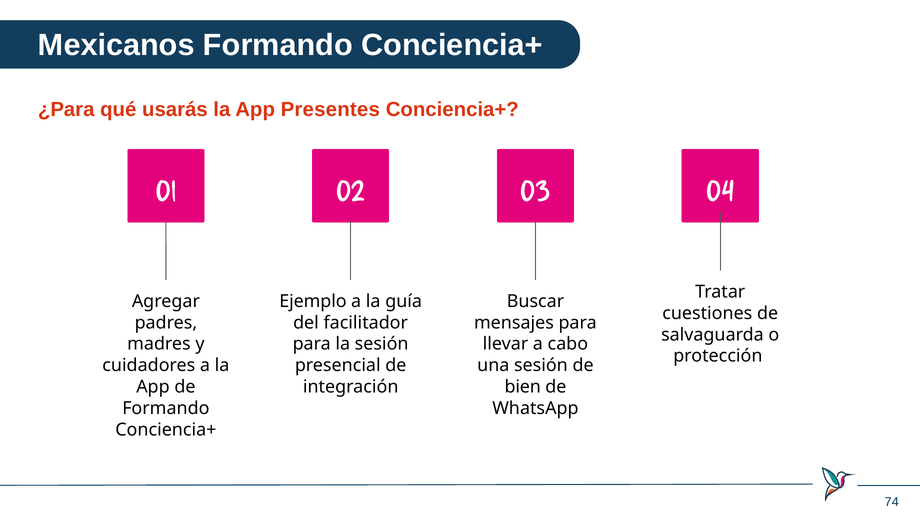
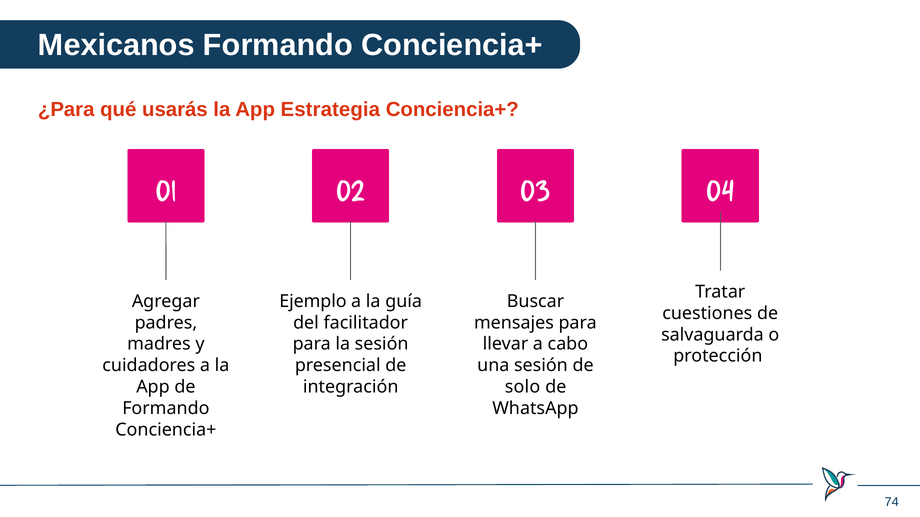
Presentes: Presentes -> Estrategia (330, 110)
bien: bien -> solo (523, 387)
